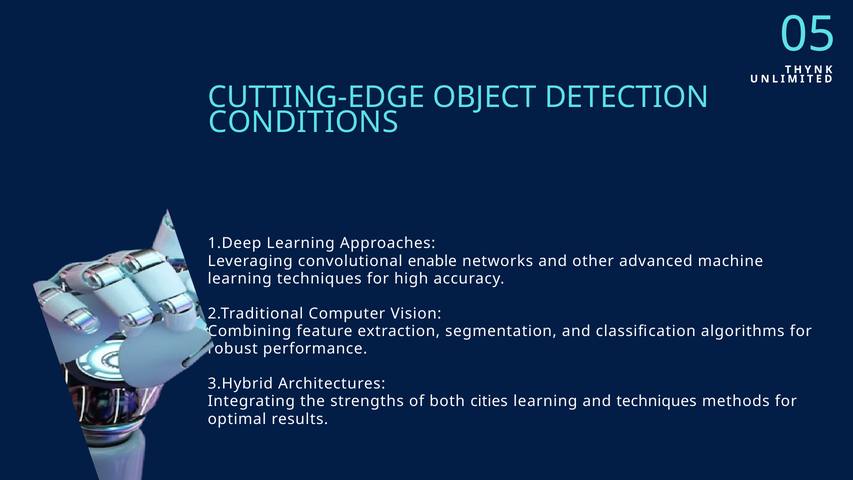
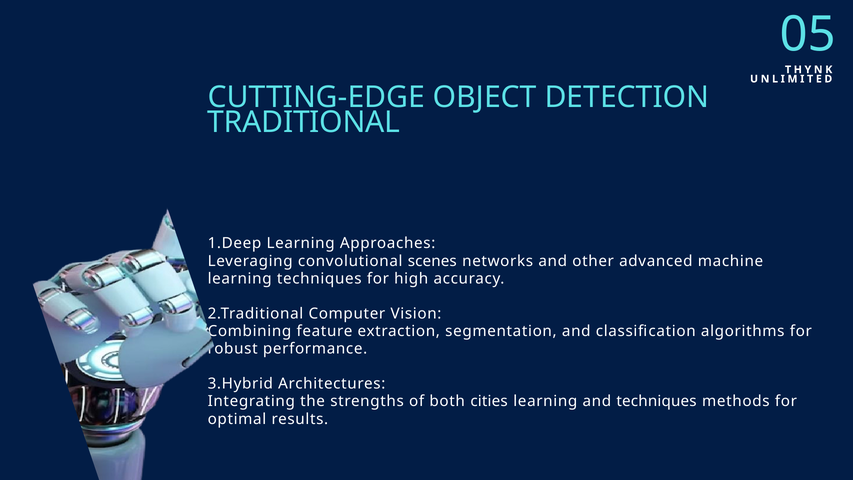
CONDITIONS: CONDITIONS -> TRADITIONAL (304, 122)
enable: enable -> scenes (432, 261)
